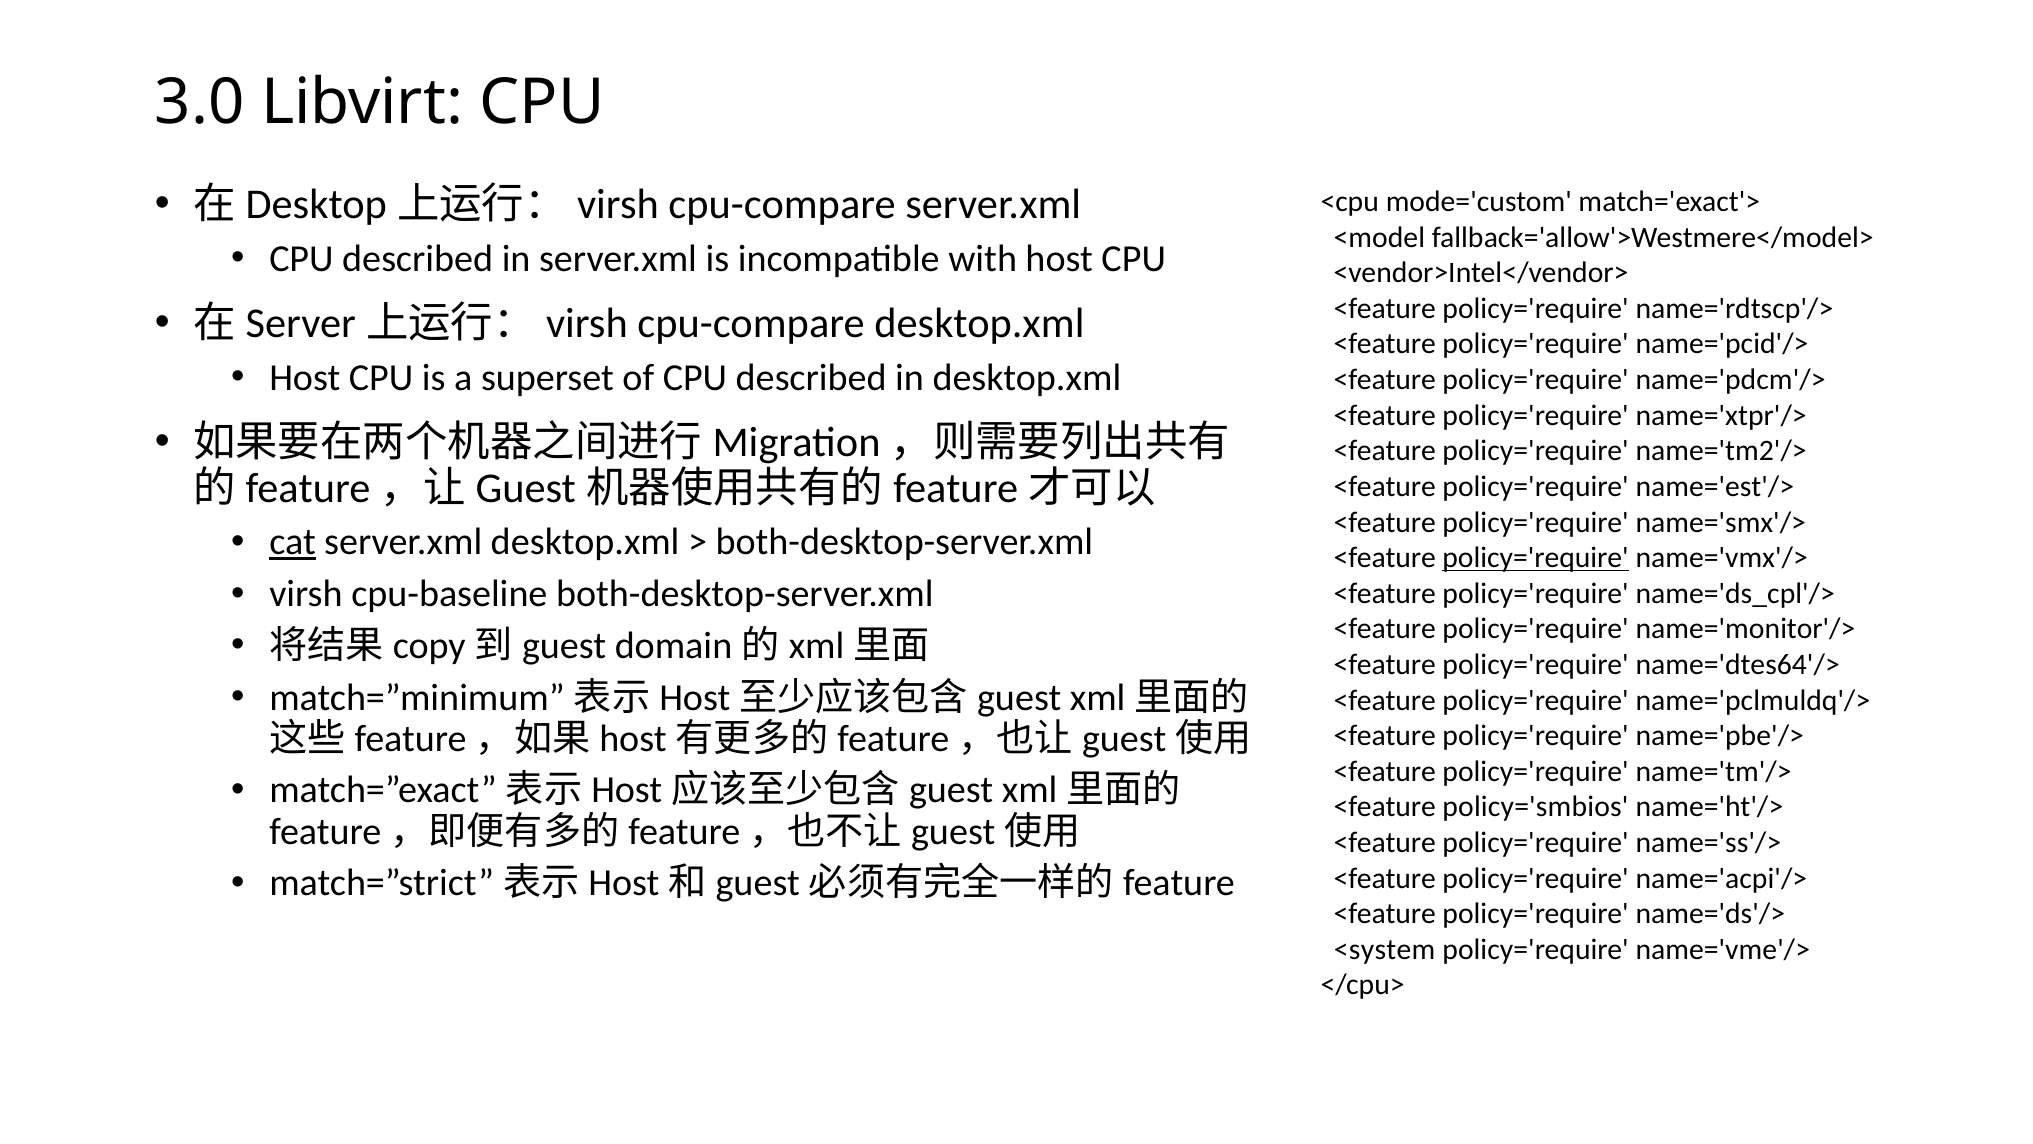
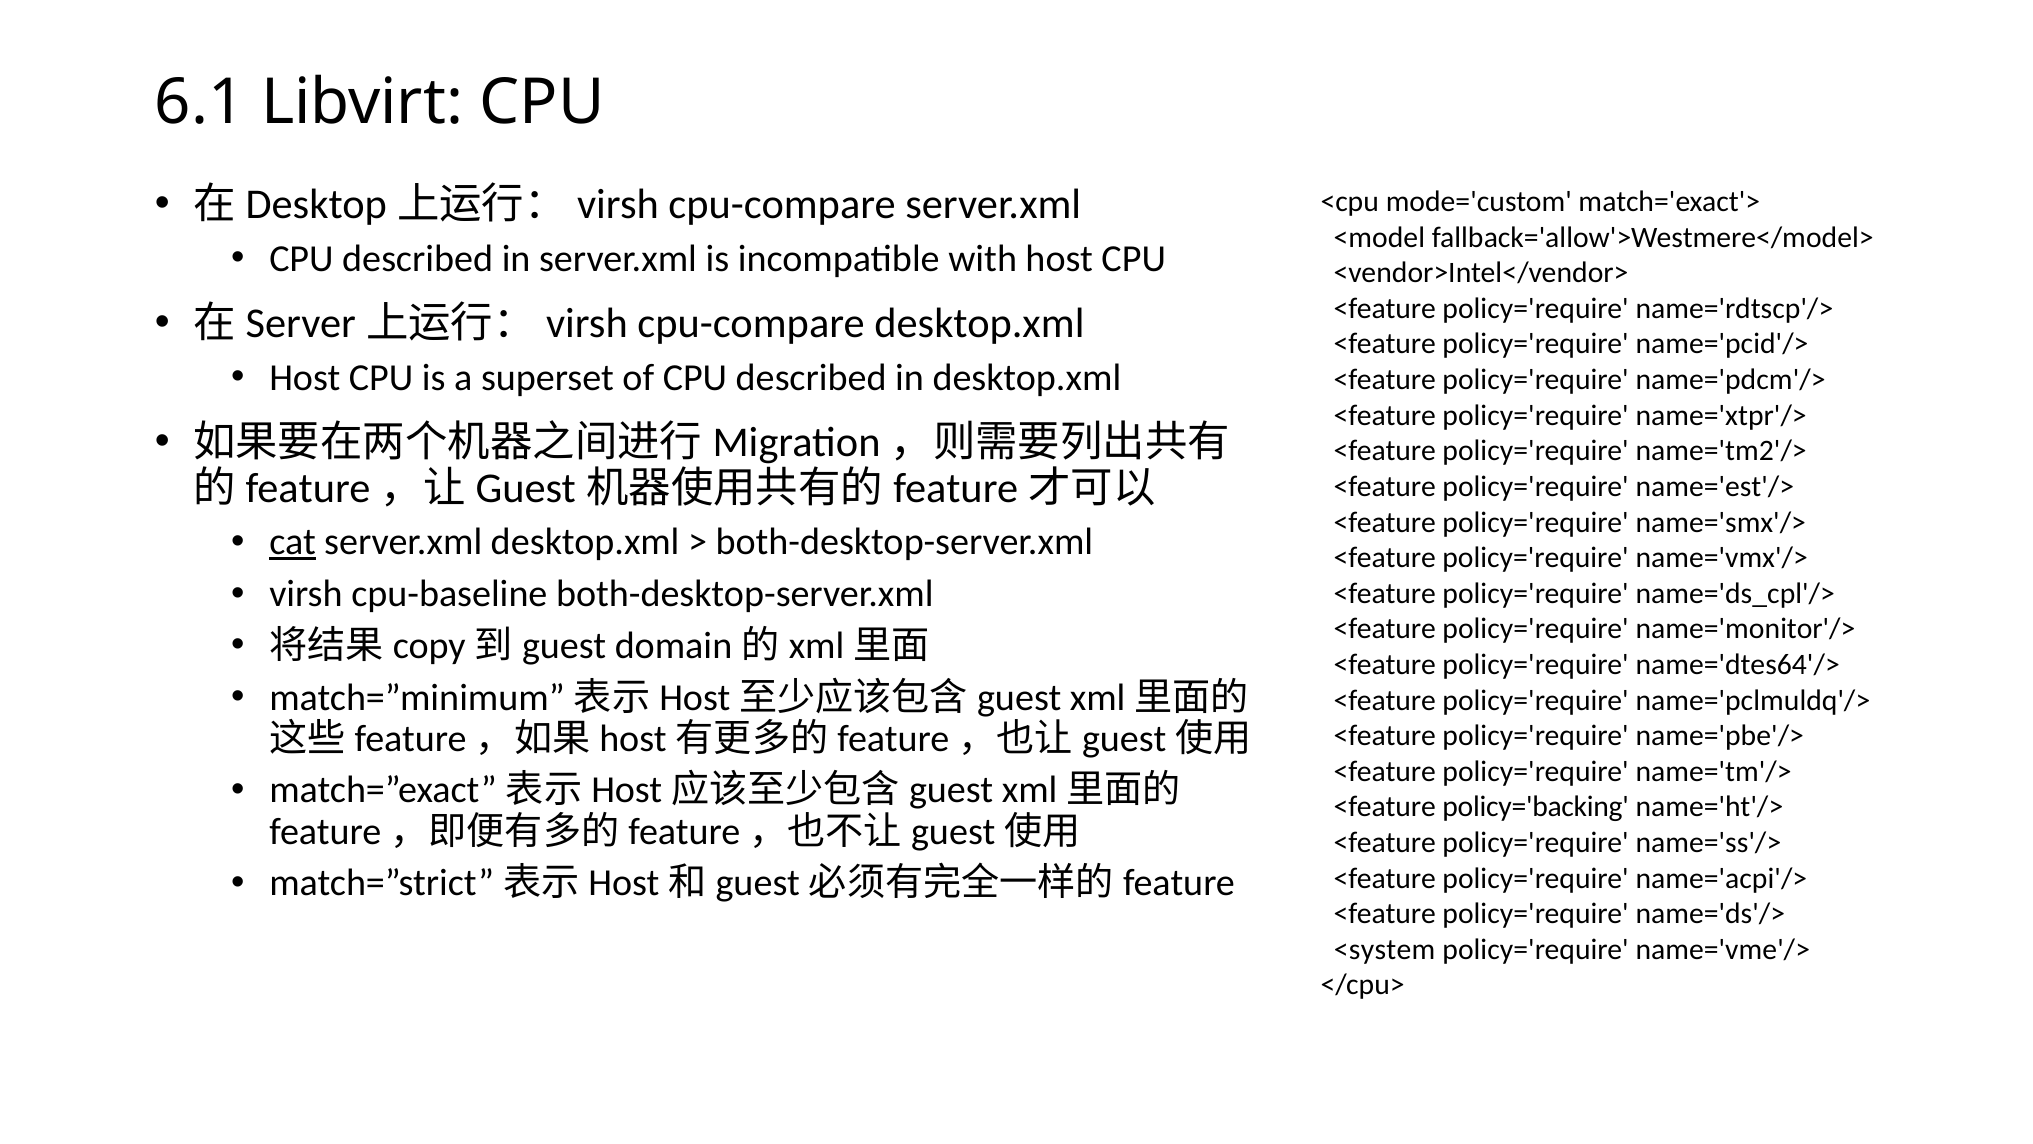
3.0: 3.0 -> 6.1 (200, 102)
policy='require underline: present -> none (1536, 558)
policy='smbios: policy='smbios -> policy='backing (1536, 807)
